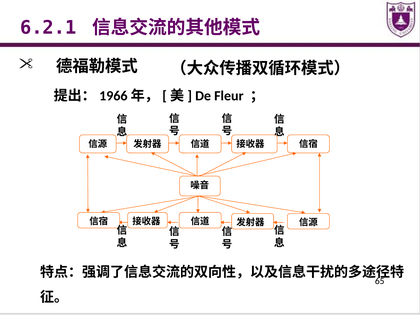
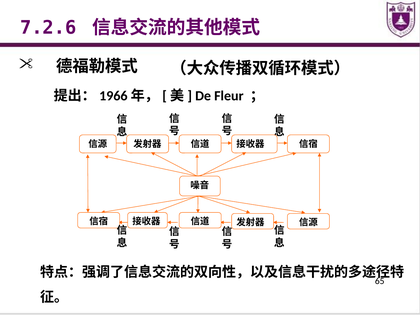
6.2.1: 6.2.1 -> 7.2.6 (48, 28)
